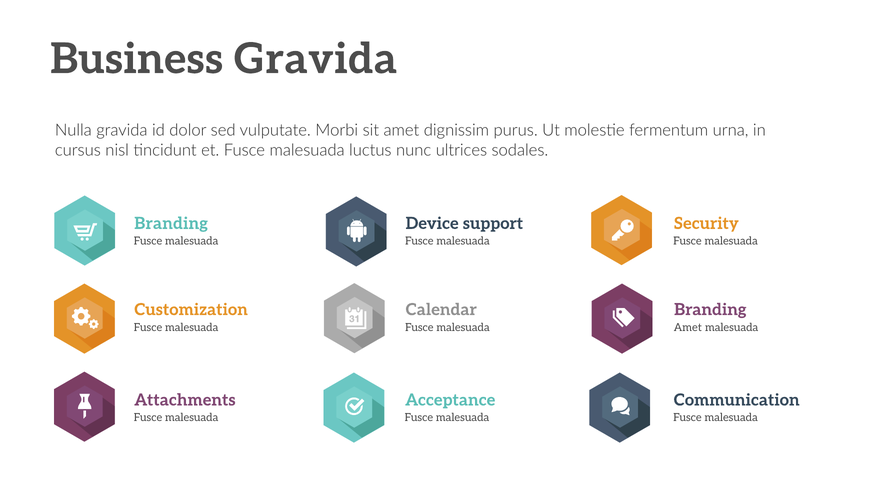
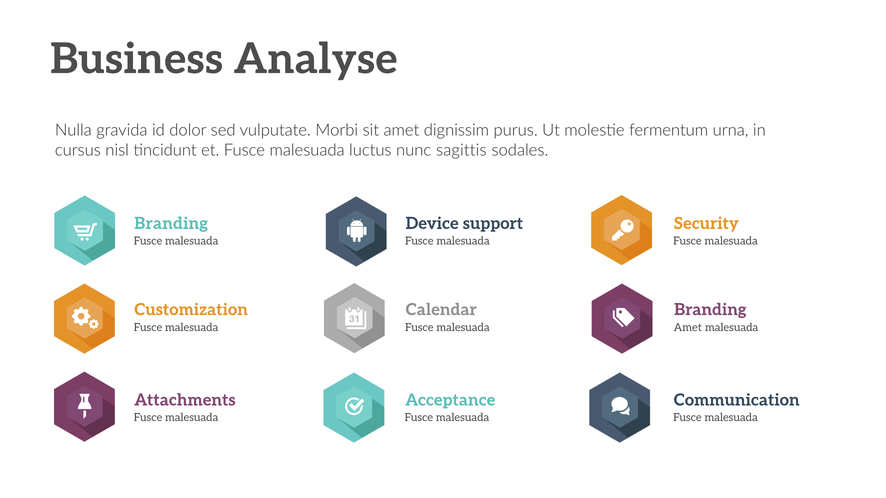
Business Gravida: Gravida -> Analyse (316, 59)
ultrices: ultrices -> sagittis (461, 150)
